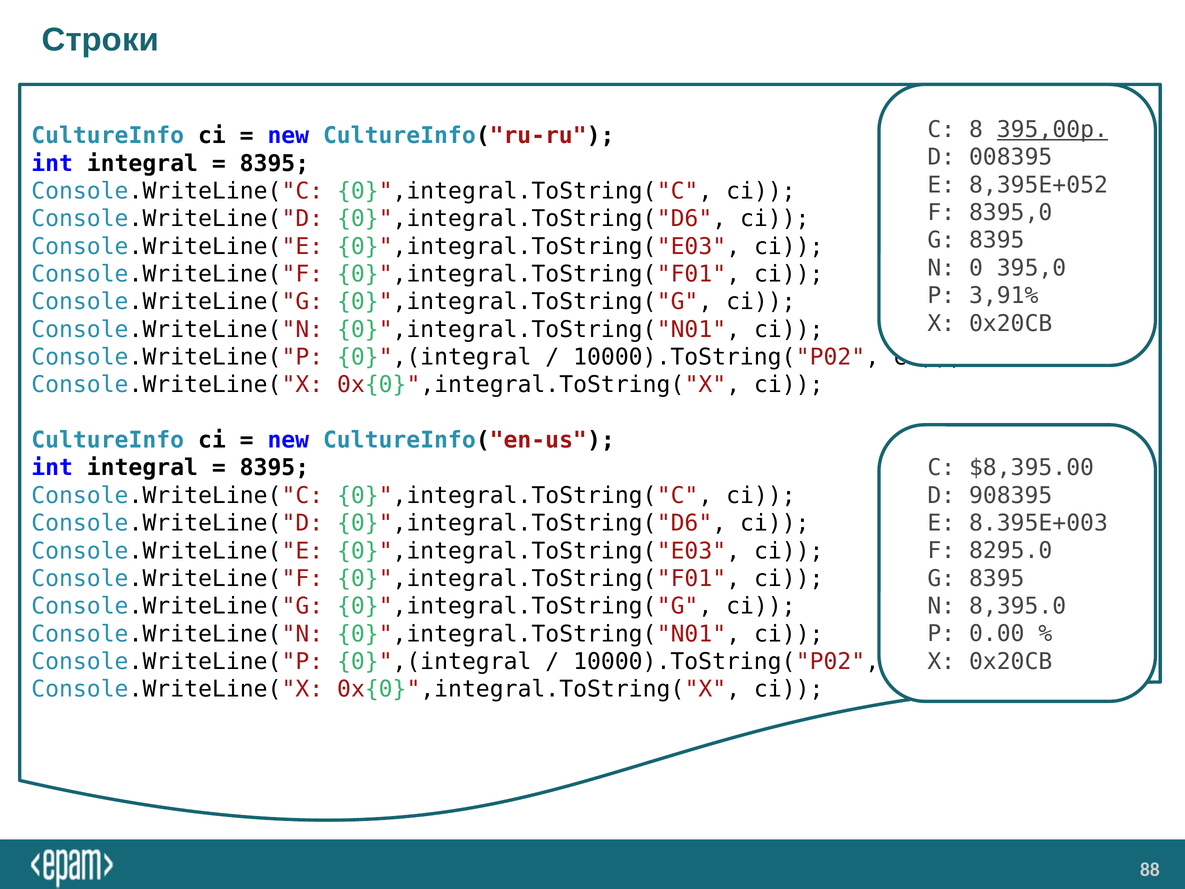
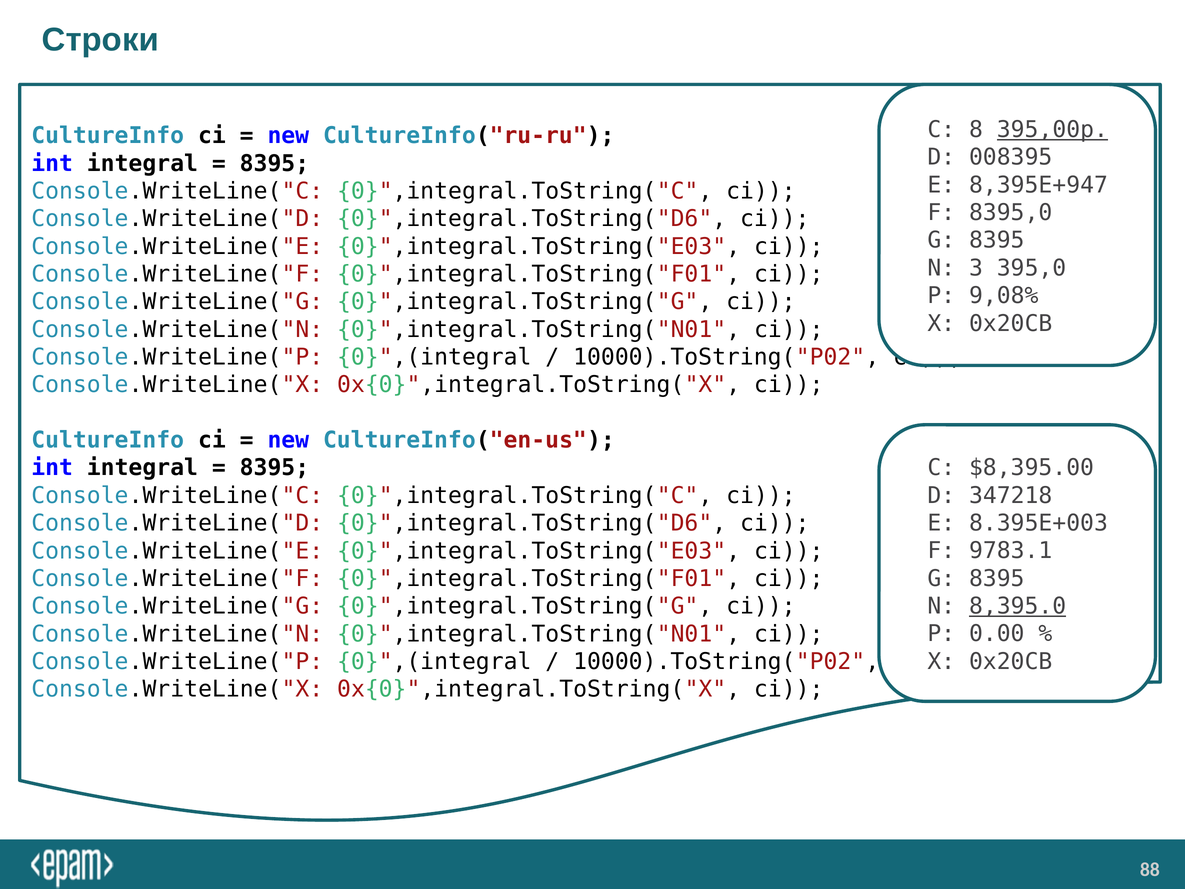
8,395E+052: 8,395E+052 -> 8,395E+947 (1038, 185)
0: 0 -> 3 (976, 268)
3,91%: 3,91% -> 9,08% (1004, 296)
908395: 908395 -> 347218 (1011, 495)
8295.0: 8295.0 -> 9783.1 (1011, 551)
8,395.0 underline: none -> present (1018, 606)
